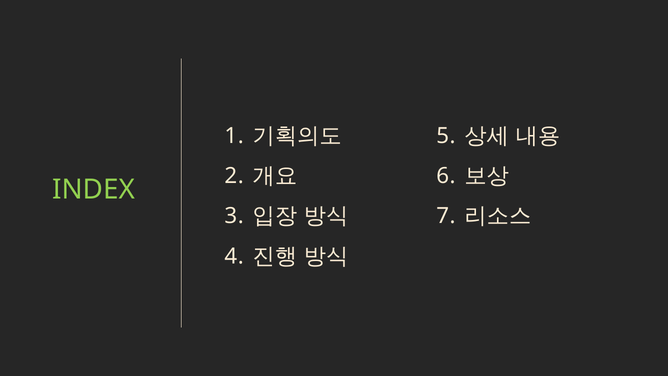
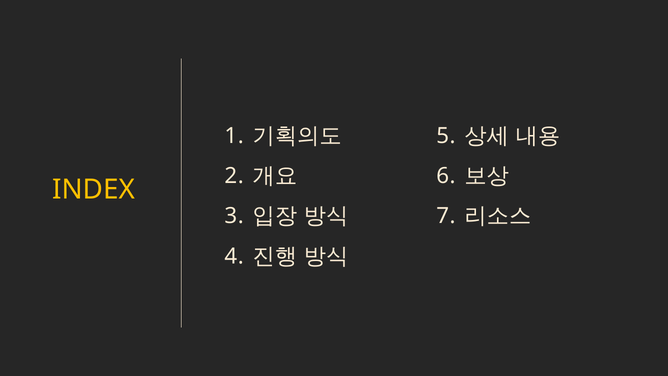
INDEX colour: light green -> yellow (94, 190)
